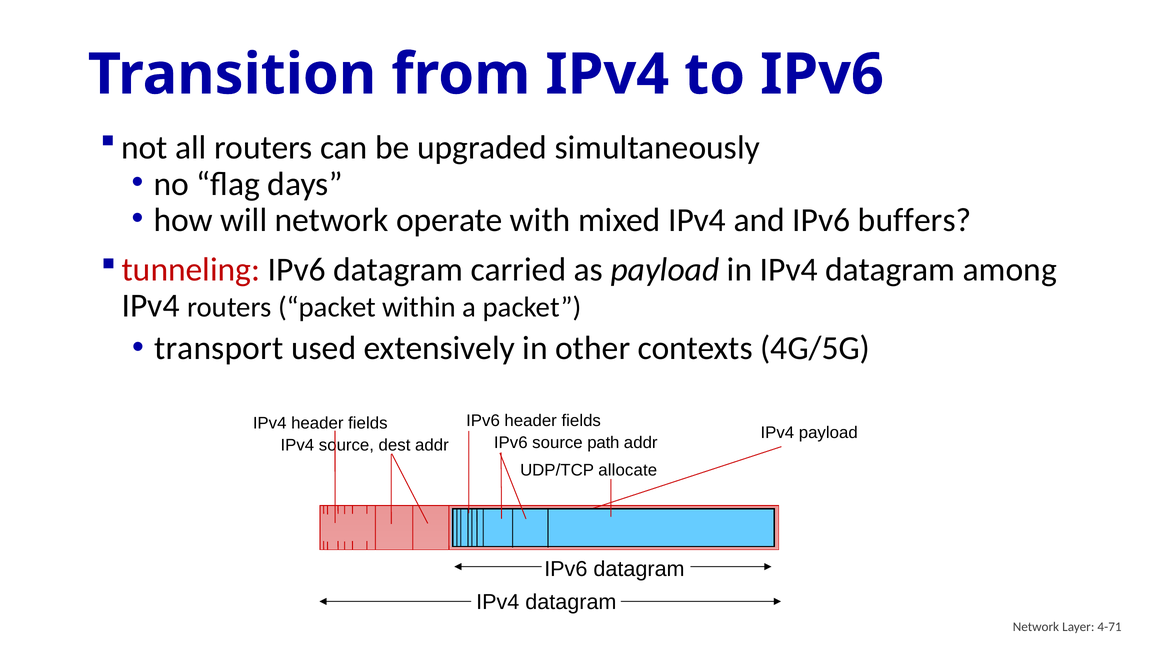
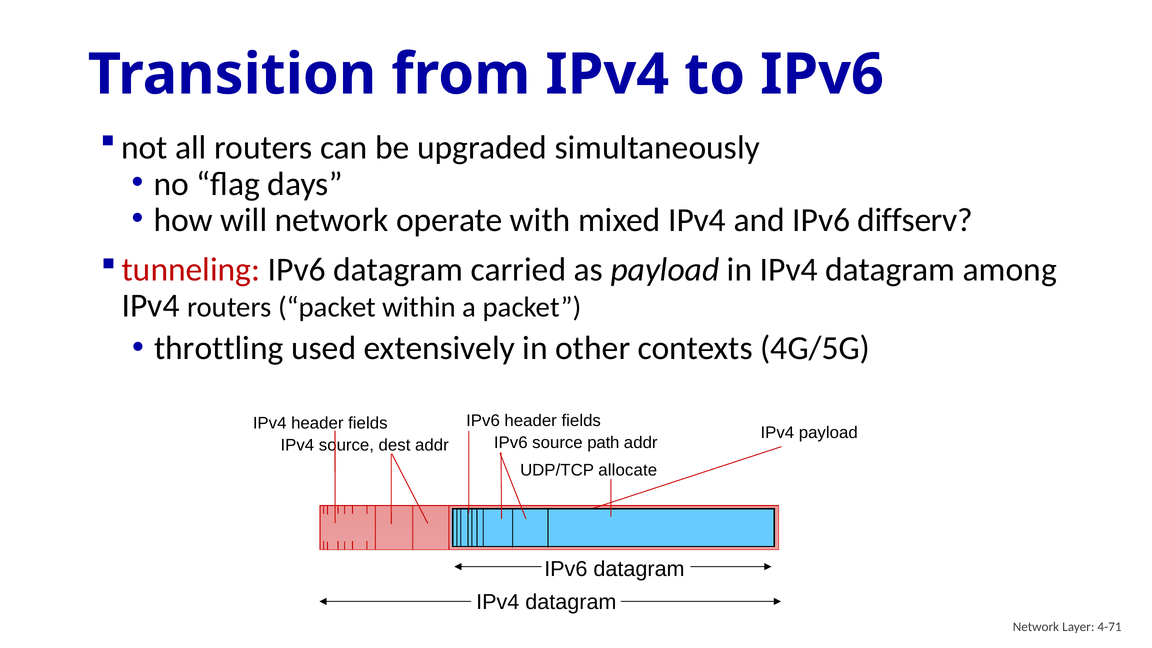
buffers: buffers -> diffserv (915, 220)
transport: transport -> throttling (219, 348)
